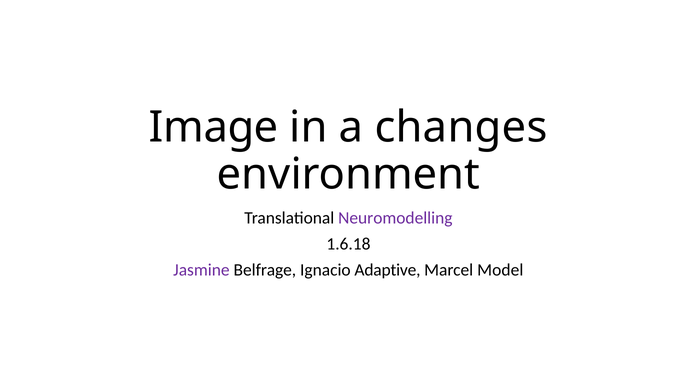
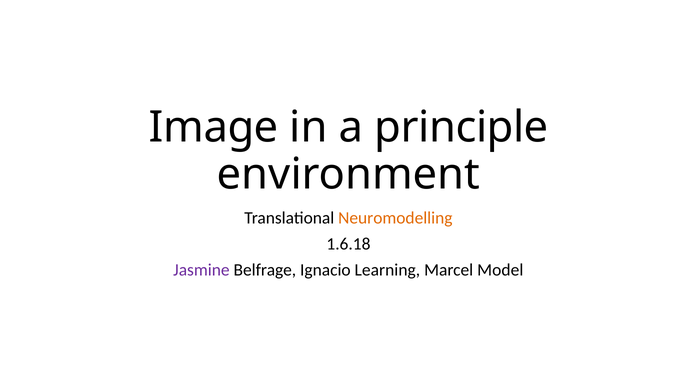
changes: changes -> principle (461, 127)
Neuromodelling colour: purple -> orange (395, 218)
Adaptive: Adaptive -> Learning (387, 270)
